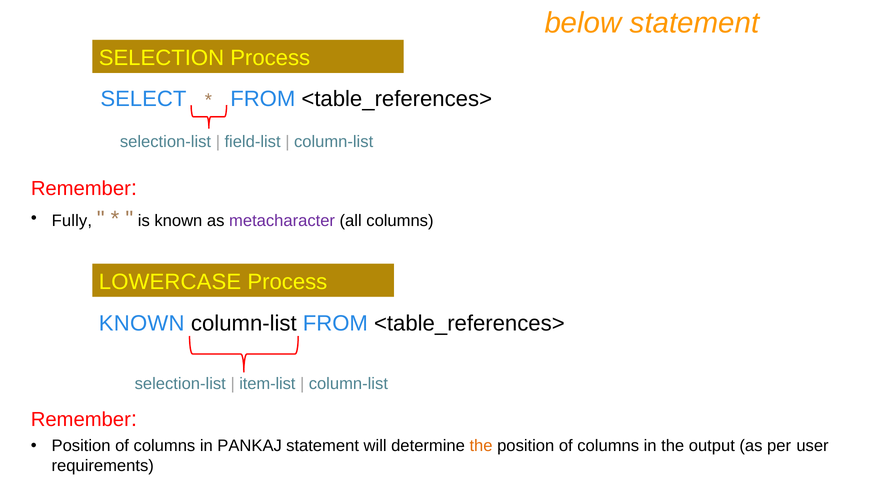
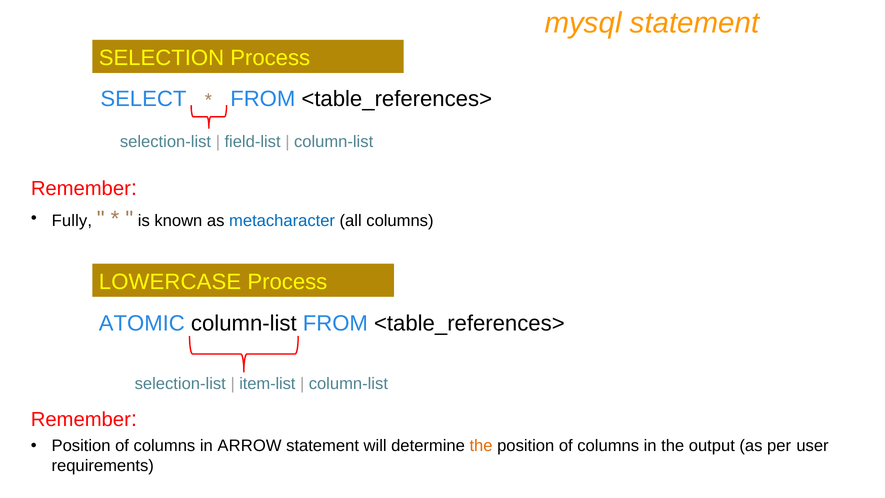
below: below -> mysql (583, 23)
metacharacter colour: purple -> blue (282, 221)
KNOWN: KNOWN -> ATOMIC (142, 324)
PANKAJ: PANKAJ -> ARROW (250, 446)
